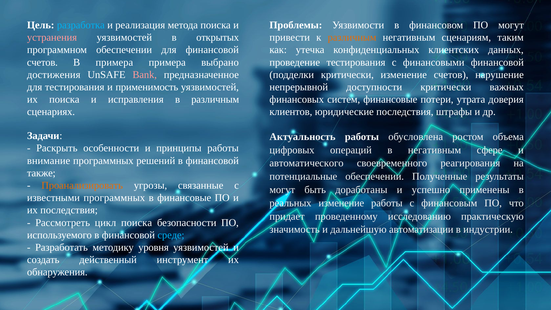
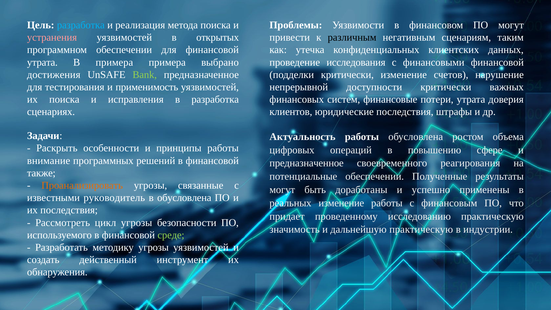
различным colour: orange -> black (352, 38)
счетов: счетов -> утрата (42, 62)
проведение тестирования: тестирования -> исследования (356, 62)
Bank colour: pink -> light green (145, 75)
в различным: различным -> разработка (215, 99)
в негативным: негативным -> повышению (435, 150)
автоматического: автоматического -> предназначенное (307, 163)
известными программных: программных -> руководитель (114, 198)
в финансовые: финансовые -> обусловлена (184, 198)
цикл поиска: поиска -> угрозы (137, 223)
дальнейшую автоматизации: автоматизации -> практическую (421, 229)
среде colour: light blue -> light green (171, 235)
методику уровня: уровня -> угрозы (154, 247)
